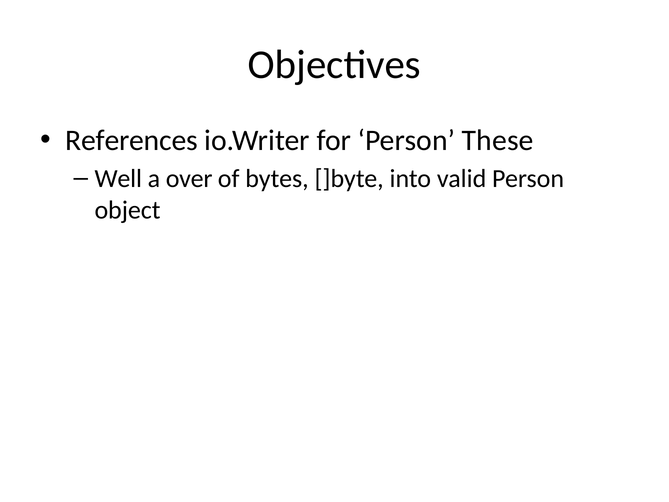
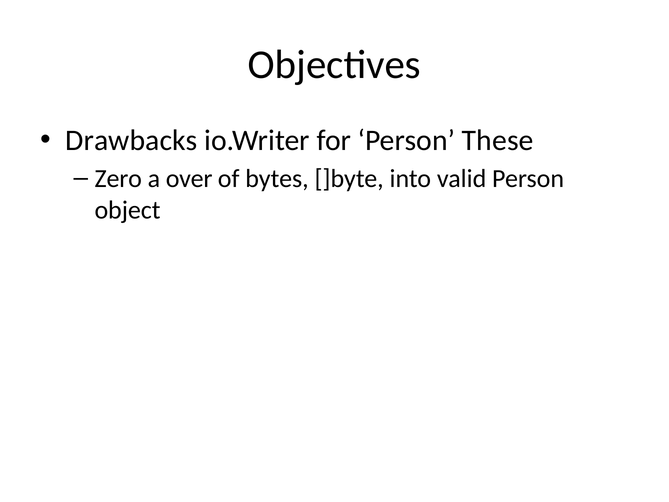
References: References -> Drawbacks (131, 140)
Well: Well -> Zero (118, 179)
